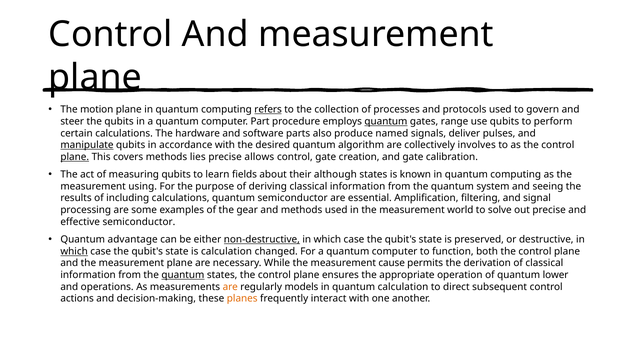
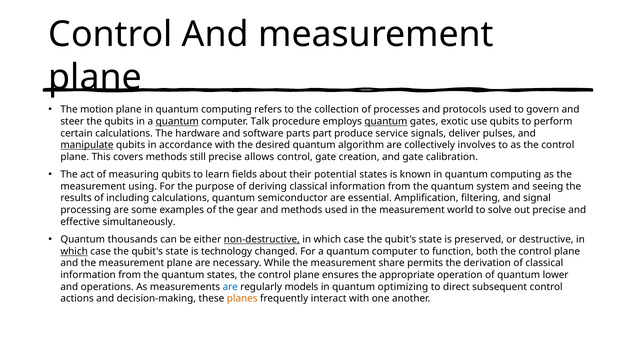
refers underline: present -> none (268, 110)
quantum underline: none -> present (177, 121)
Part: Part -> Talk (260, 121)
range: range -> exotic (455, 121)
also: also -> part (322, 133)
named: named -> service (392, 133)
plane underline: present -> none (75, 157)
lies: lies -> still (198, 157)
although: although -> potential (335, 174)
effective semiconductor: semiconductor -> simultaneously (139, 222)
advantage: advantage -> thousands (133, 239)
is calculation: calculation -> technology (227, 251)
cause: cause -> share (392, 263)
quantum underline: present -> none (183, 275)
are colour: orange -> blue (230, 287)
quantum calculation: calculation -> optimizing (403, 287)
